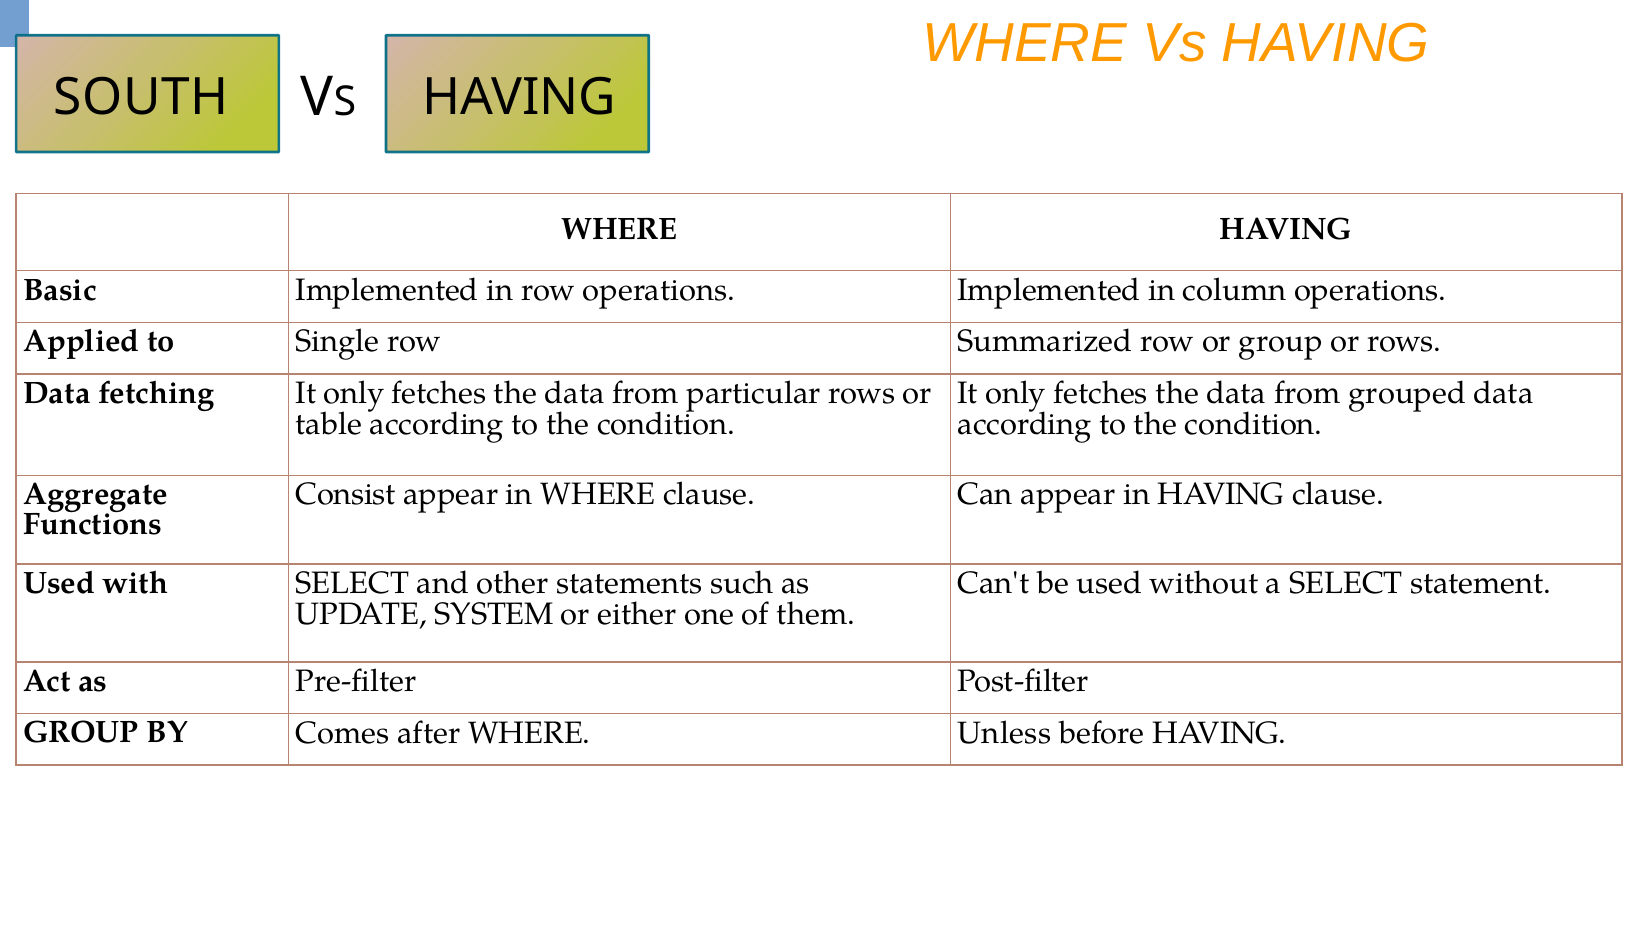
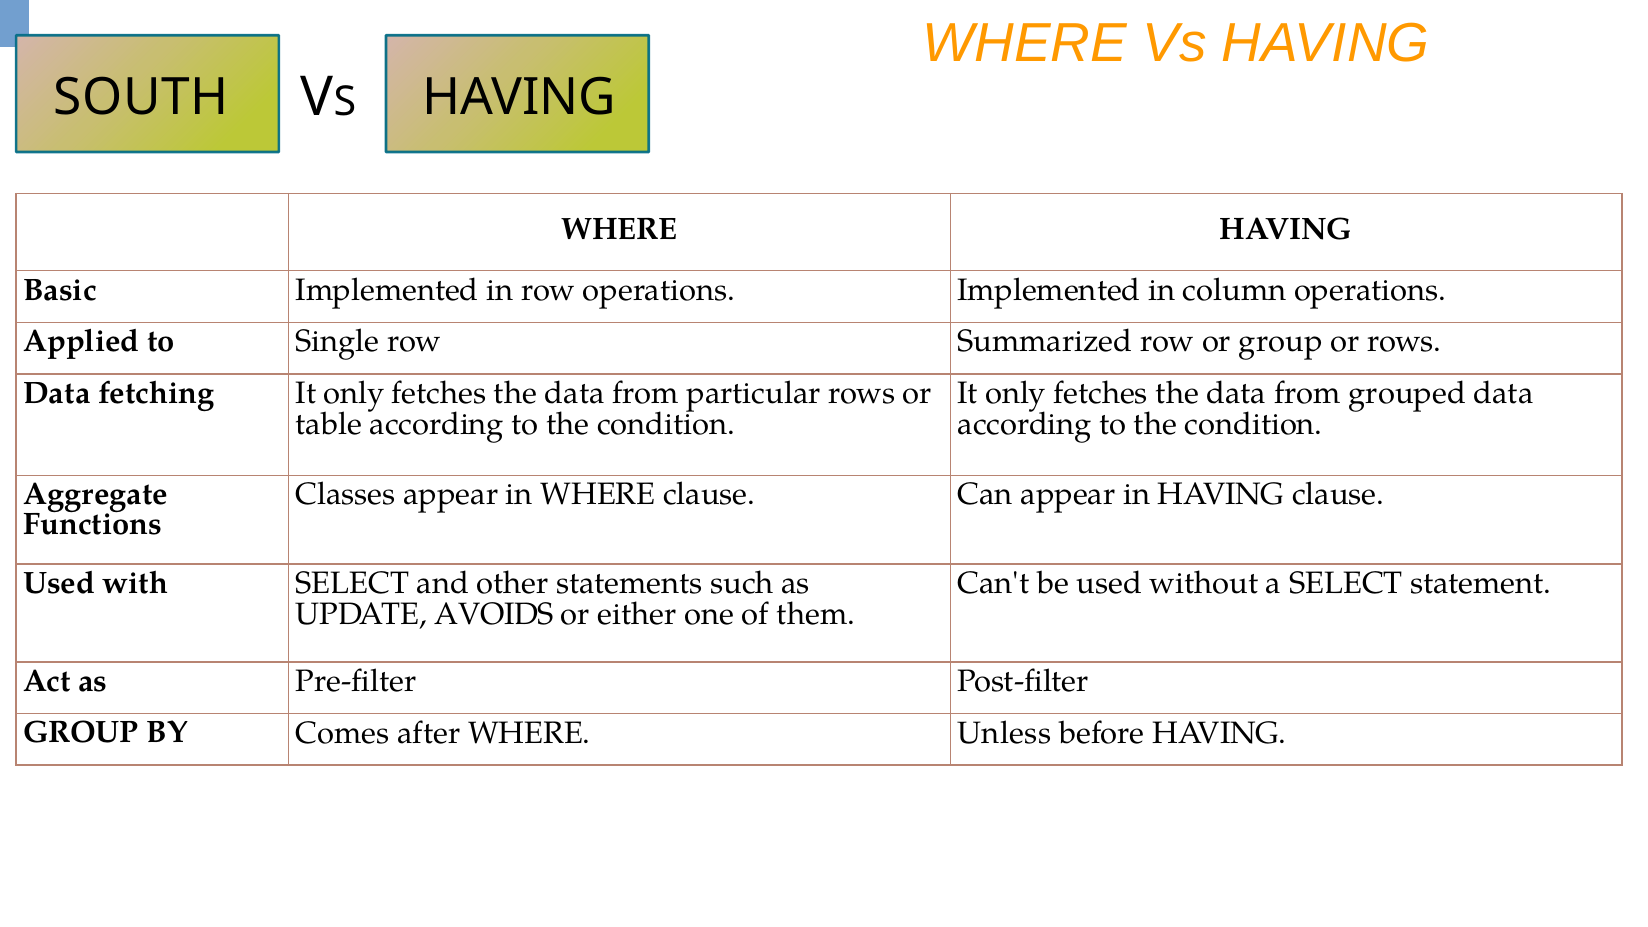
Consist: Consist -> Classes (346, 495)
SYSTEM: SYSTEM -> AVOIDS (494, 614)
